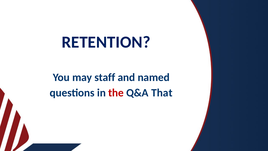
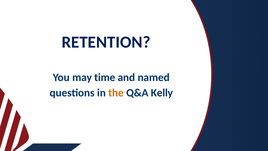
staff: staff -> time (105, 77)
the colour: red -> orange (116, 93)
That: That -> Kelly (162, 93)
